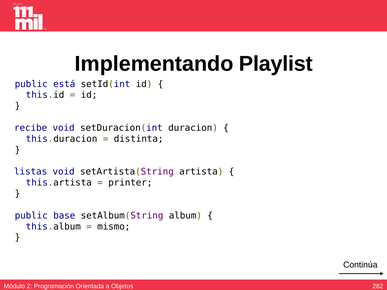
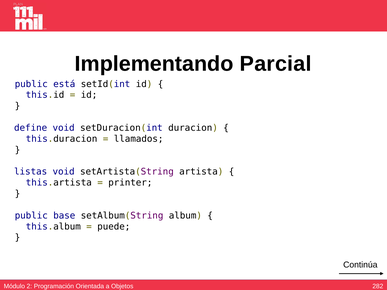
Playlist: Playlist -> Parcial (276, 64)
recibe: recibe -> define (31, 128)
distinta: distinta -> llamados (139, 139)
mismo: mismo -> puede (114, 227)
